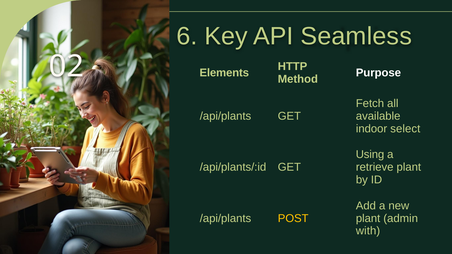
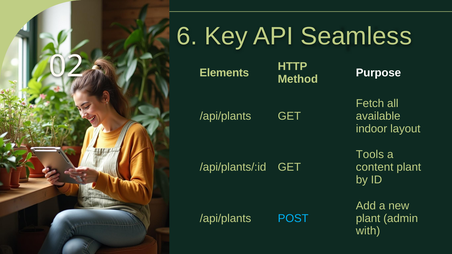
select: select -> layout (405, 129)
Using: Using -> Tools (370, 155)
retrieve: retrieve -> content (375, 167)
POST colour: yellow -> light blue (293, 219)
